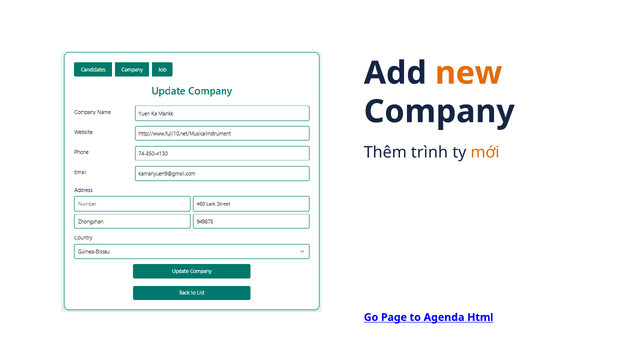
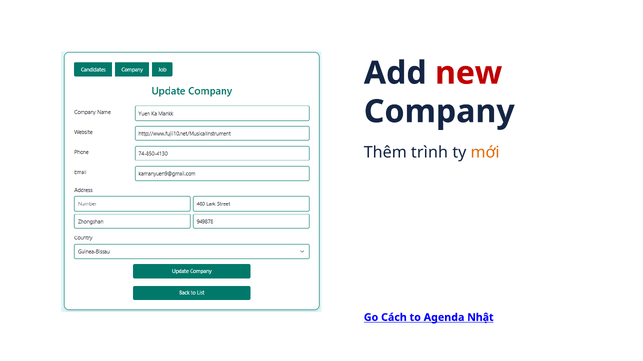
new colour: orange -> red (469, 73)
Page: Page -> Cách (394, 318)
Html: Html -> Nhật (480, 318)
